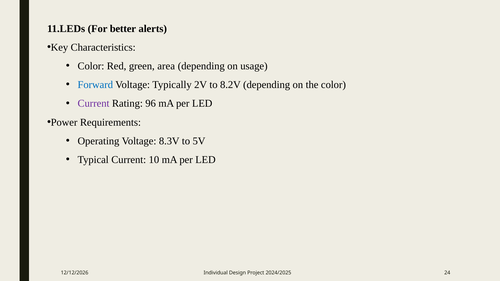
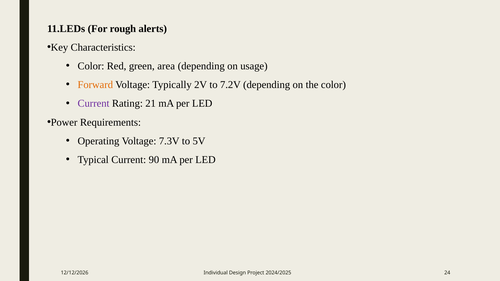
better: better -> rough (123, 29)
Forward colour: blue -> orange (95, 85)
8.2V: 8.2V -> 7.2V (230, 85)
96: 96 -> 21 (151, 104)
8.3V: 8.3V -> 7.3V (169, 141)
10: 10 -> 90 (154, 160)
